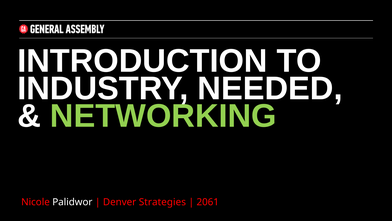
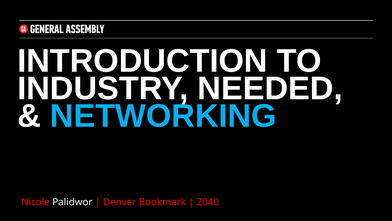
NETWORKING colour: light green -> light blue (163, 116)
Strategies: Strategies -> Bookmark (162, 202)
2061: 2061 -> 2040 (208, 202)
